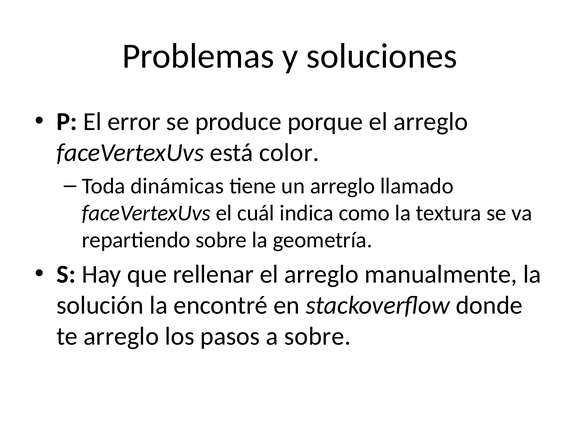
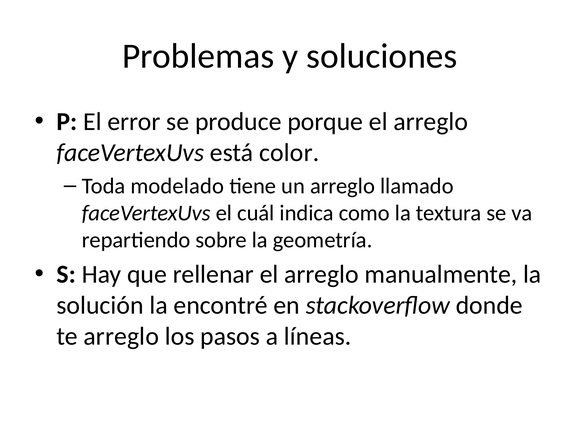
dinámicas: dinámicas -> modelado (177, 186)
a sobre: sobre -> líneas (318, 336)
